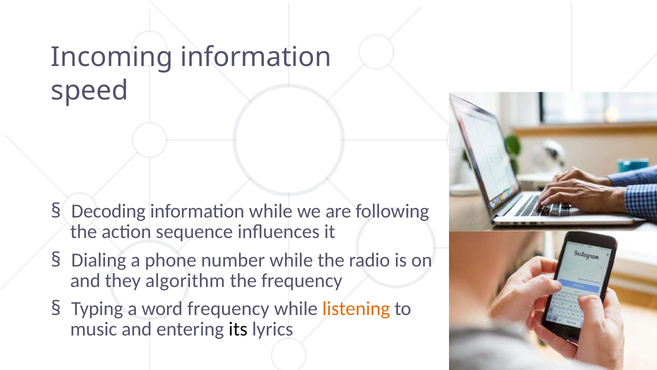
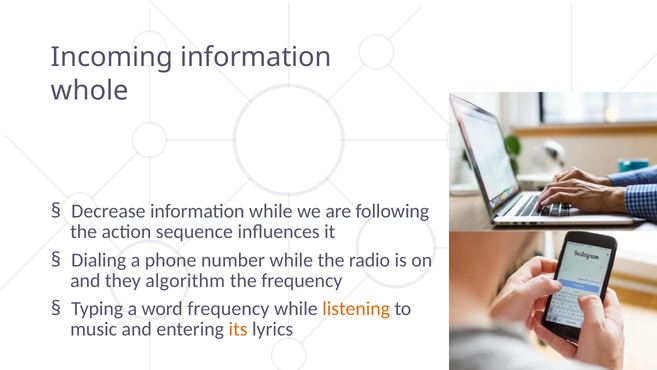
speed: speed -> whole (90, 90)
Decoding: Decoding -> Decrease (108, 211)
its colour: black -> orange (238, 329)
